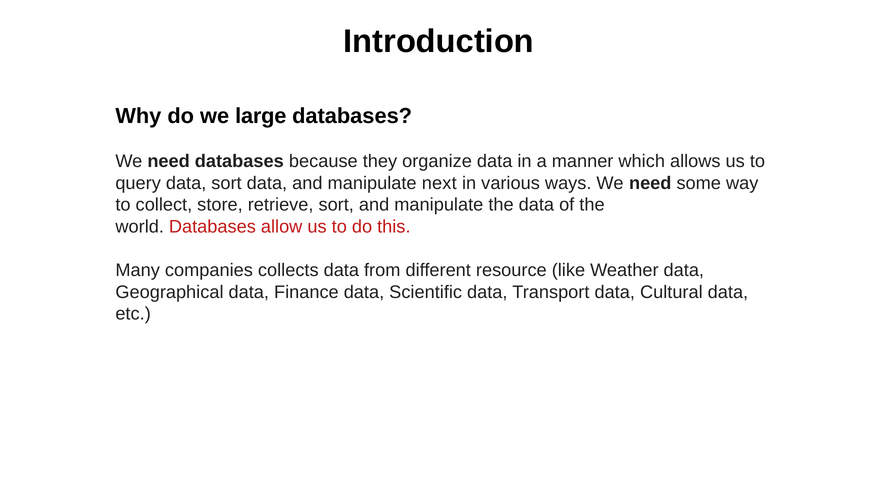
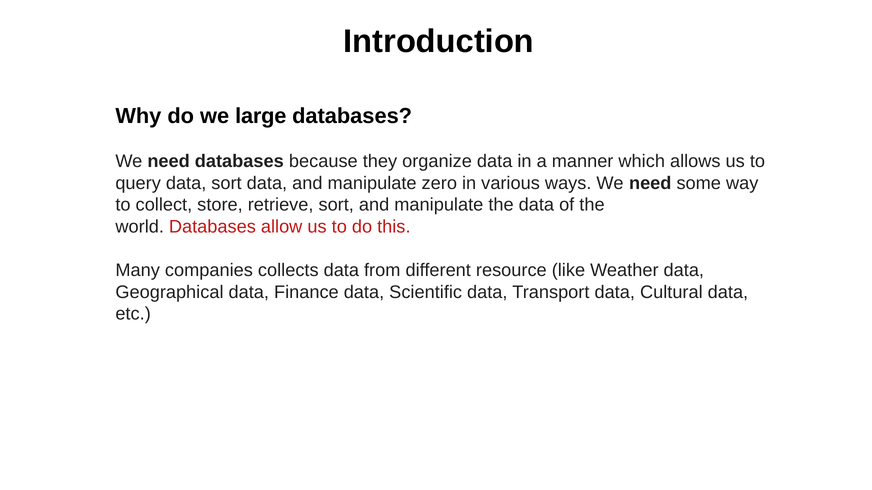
next: next -> zero (439, 183)
